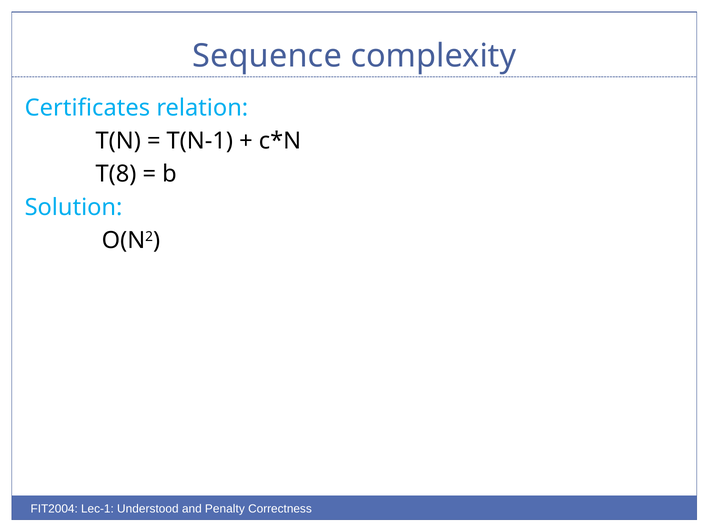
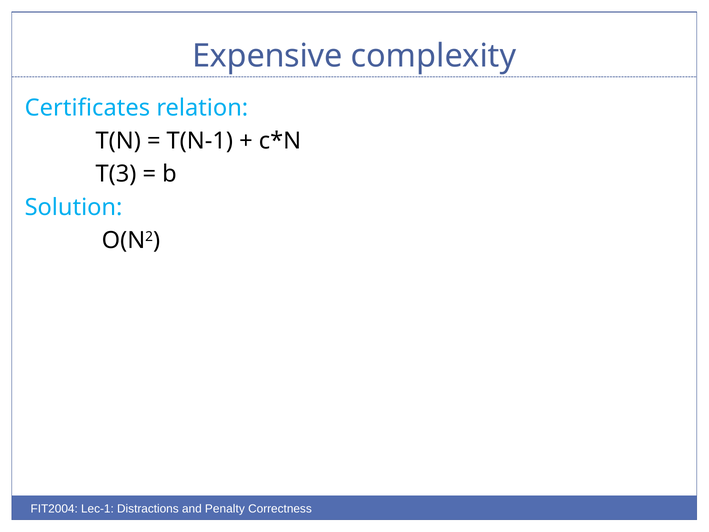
Sequence: Sequence -> Expensive (267, 56)
T(8: T(8 -> T(3 (116, 174)
Understood: Understood -> Distractions (148, 508)
